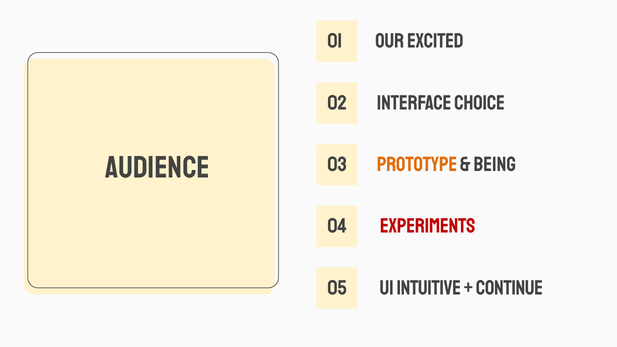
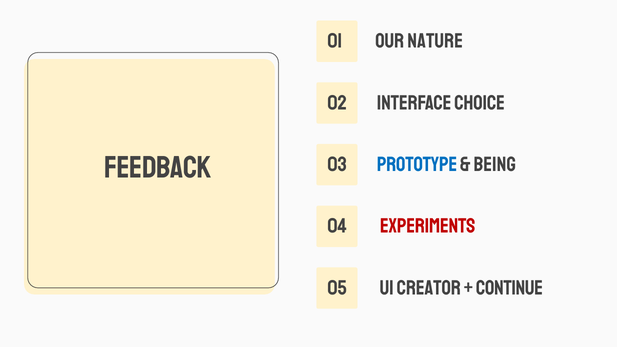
Excited: Excited -> Nature (435, 41)
Audience: Audience -> Feedback (158, 168)
Prototype colour: orange -> blue (417, 164)
Intuitive: Intuitive -> Creator (429, 288)
